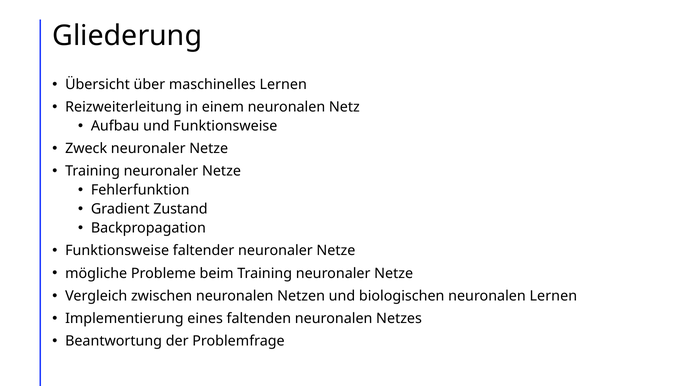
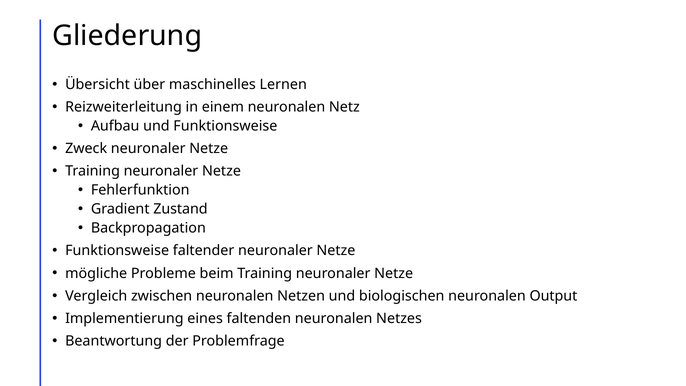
neuronalen Lernen: Lernen -> Output (553, 296)
